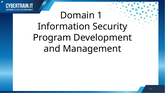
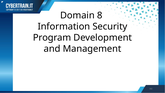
1: 1 -> 8 (100, 15)
